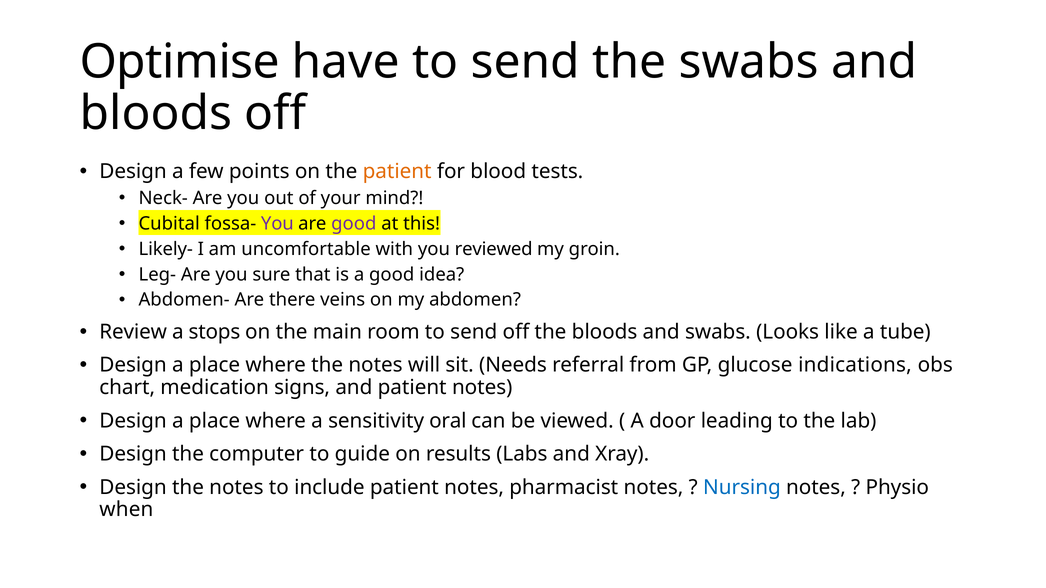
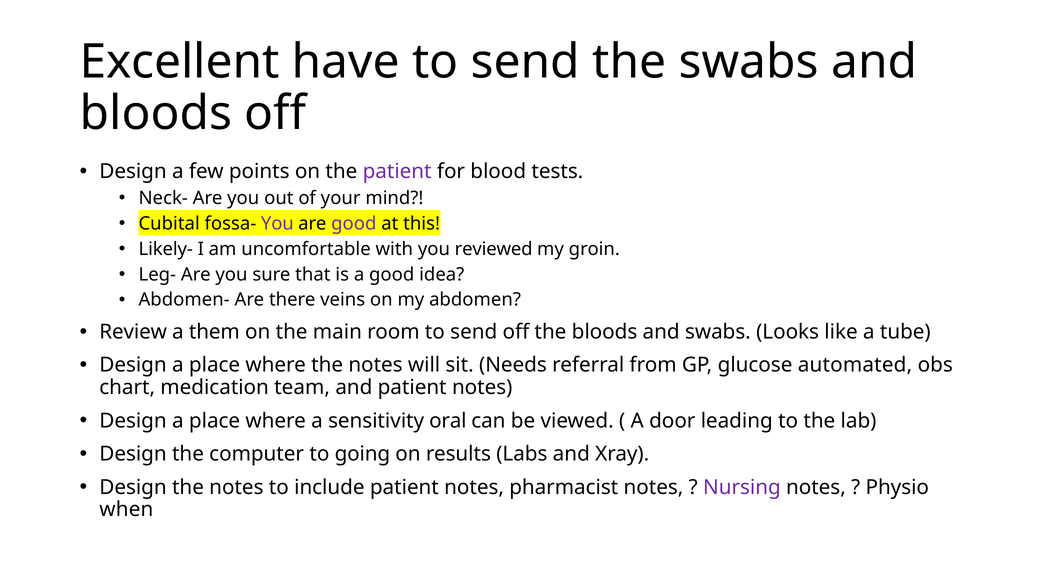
Optimise: Optimise -> Excellent (180, 62)
patient colour: orange -> purple (397, 172)
stops: stops -> them (214, 332)
indications: indications -> automated (855, 365)
signs: signs -> team (302, 388)
guide: guide -> going (362, 454)
Nursing colour: blue -> purple (742, 488)
